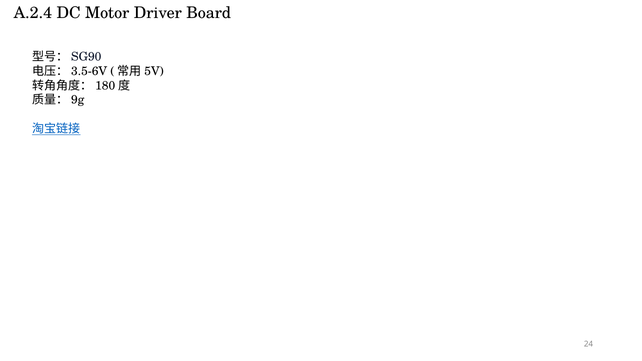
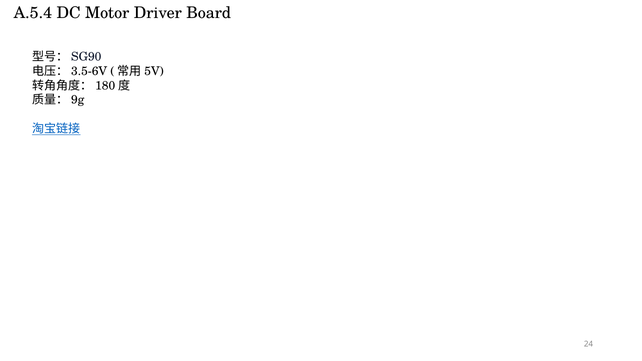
A.2.4: A.2.4 -> A.5.4 (33, 13)
